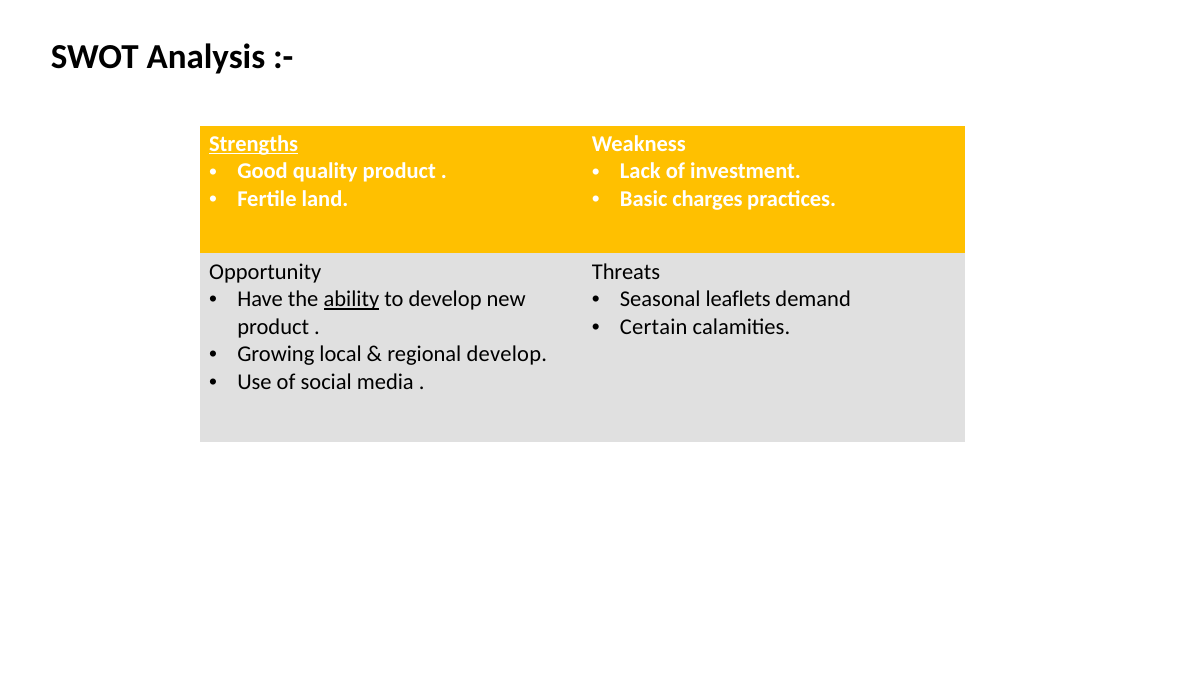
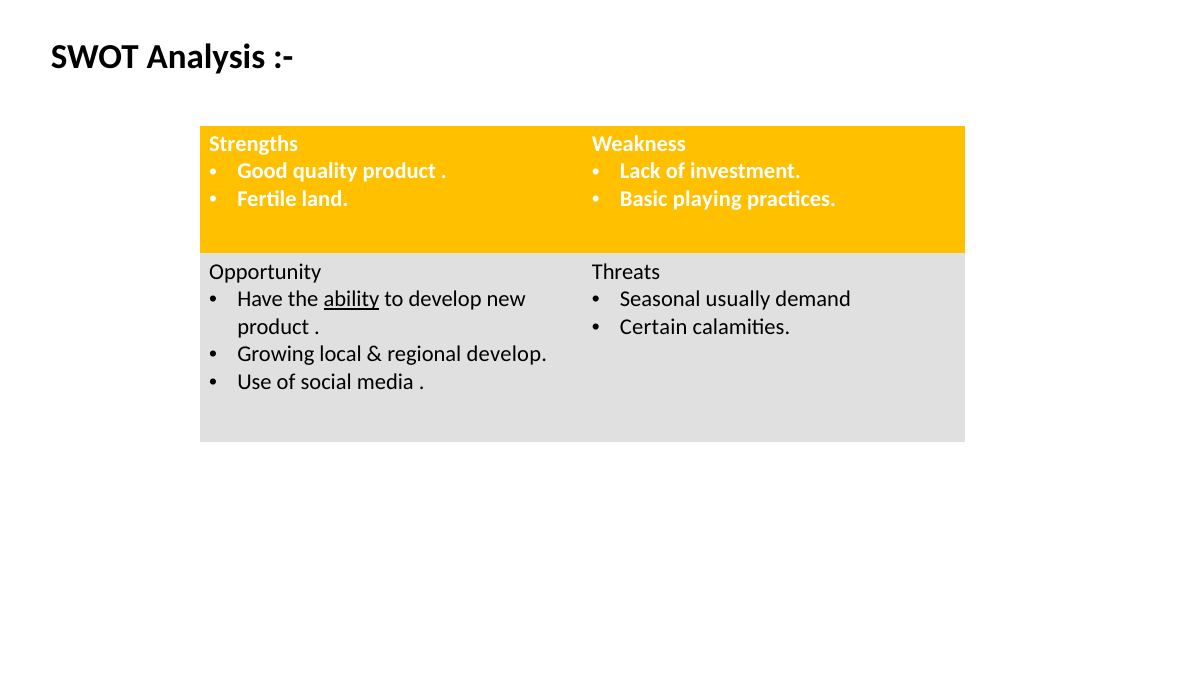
Strengths underline: present -> none (254, 144)
charges: charges -> playing (707, 199)
leaflets: leaflets -> usually (738, 299)
